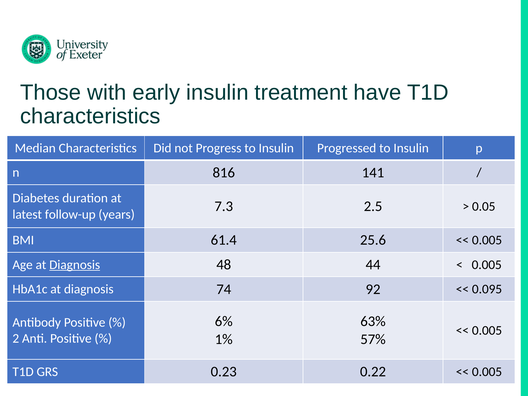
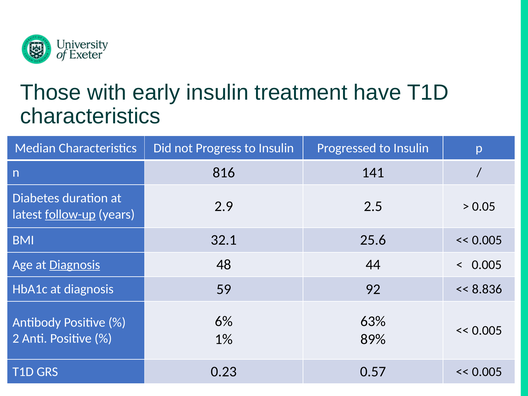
7.3: 7.3 -> 2.9 (224, 206)
follow-up underline: none -> present (70, 214)
61.4: 61.4 -> 32.1 (224, 240)
74: 74 -> 59 (224, 289)
0.095: 0.095 -> 8.836 (487, 289)
57%: 57% -> 89% (373, 339)
0.22: 0.22 -> 0.57 (373, 372)
